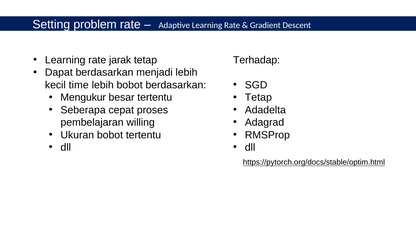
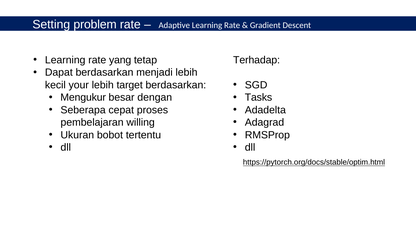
jarak: jarak -> yang (120, 60)
time: time -> your (79, 85)
lebih bobot: bobot -> target (130, 85)
besar tertentu: tertentu -> dengan (155, 97)
Tetap: Tetap -> Tasks (258, 97)
